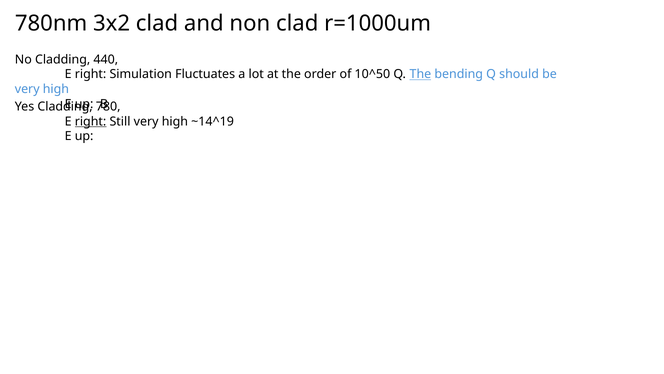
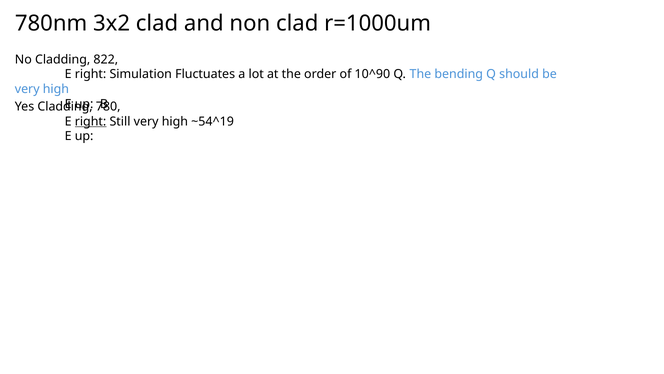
440: 440 -> 822 (106, 59)
10^50: 10^50 -> 10^90 (372, 74)
The underline: present -> none (420, 74)
~14^19: ~14^19 -> ~54^19 (213, 121)
